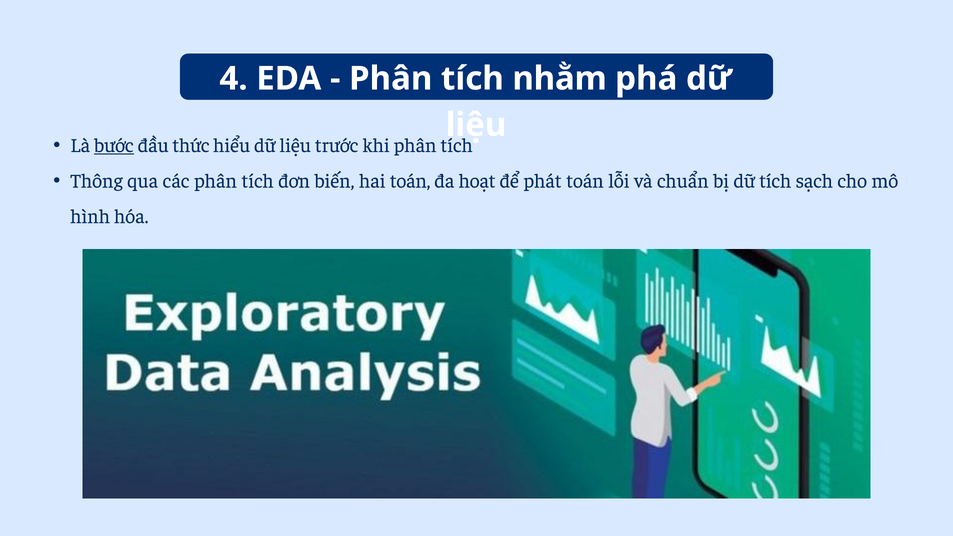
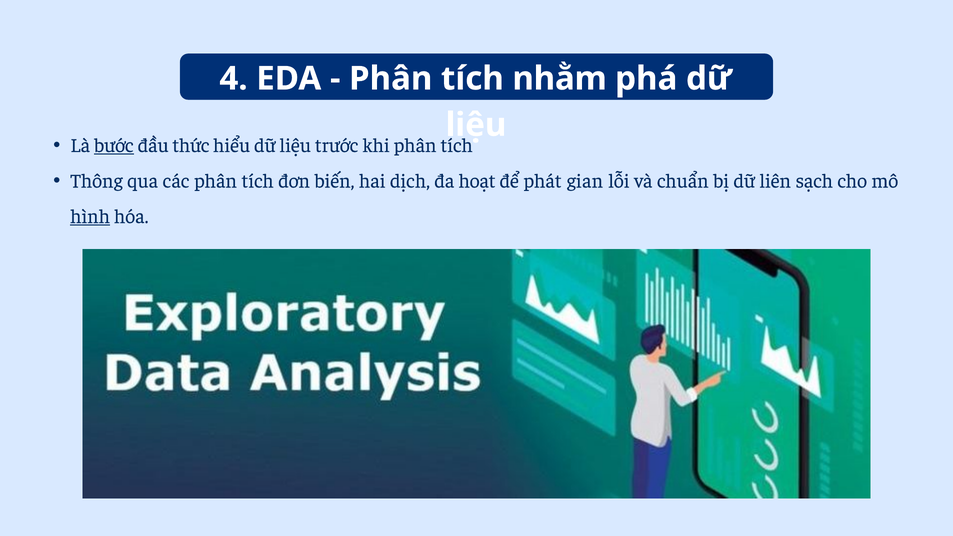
hai toán: toán -> dịch (410, 181)
phát toán: toán -> gian (585, 181)
dữ tích: tích -> liên (775, 181)
hình underline: none -> present (90, 217)
